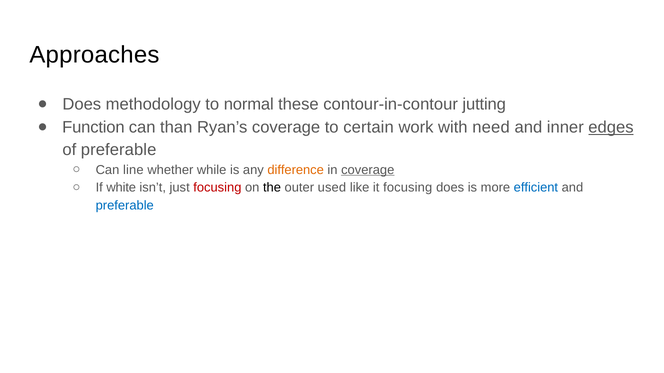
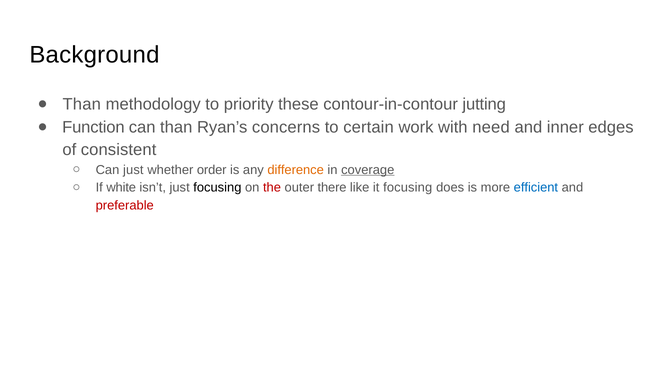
Approaches: Approaches -> Background (94, 55)
Does: Does -> Than (82, 104)
normal: normal -> priority (249, 104)
Ryan’s coverage: coverage -> concerns (286, 127)
edges underline: present -> none (611, 127)
of preferable: preferable -> consistent (119, 150)
Can line: line -> just (133, 170)
while: while -> order (212, 170)
focusing colour: red -> black (217, 188)
the colour: black -> red (272, 188)
used: used -> there (332, 188)
preferable colour: blue -> red (125, 206)
